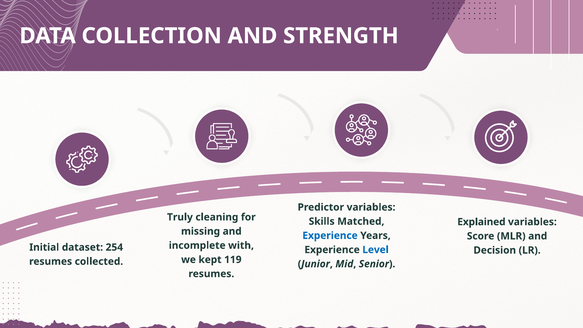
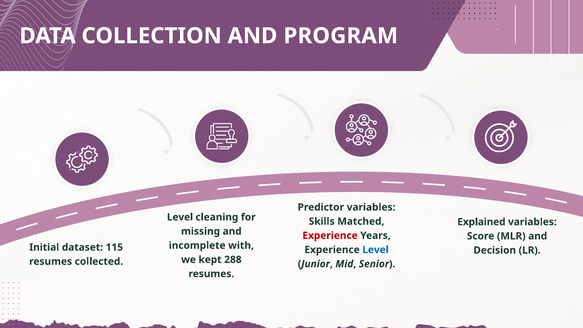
STRENGTH: STRENGTH -> PROGRAM (341, 36)
Truly: Truly -> Level (180, 217)
Experience colour: blue -> red (330, 236)
254: 254 -> 115 (114, 247)
119: 119 -> 288 (233, 260)
